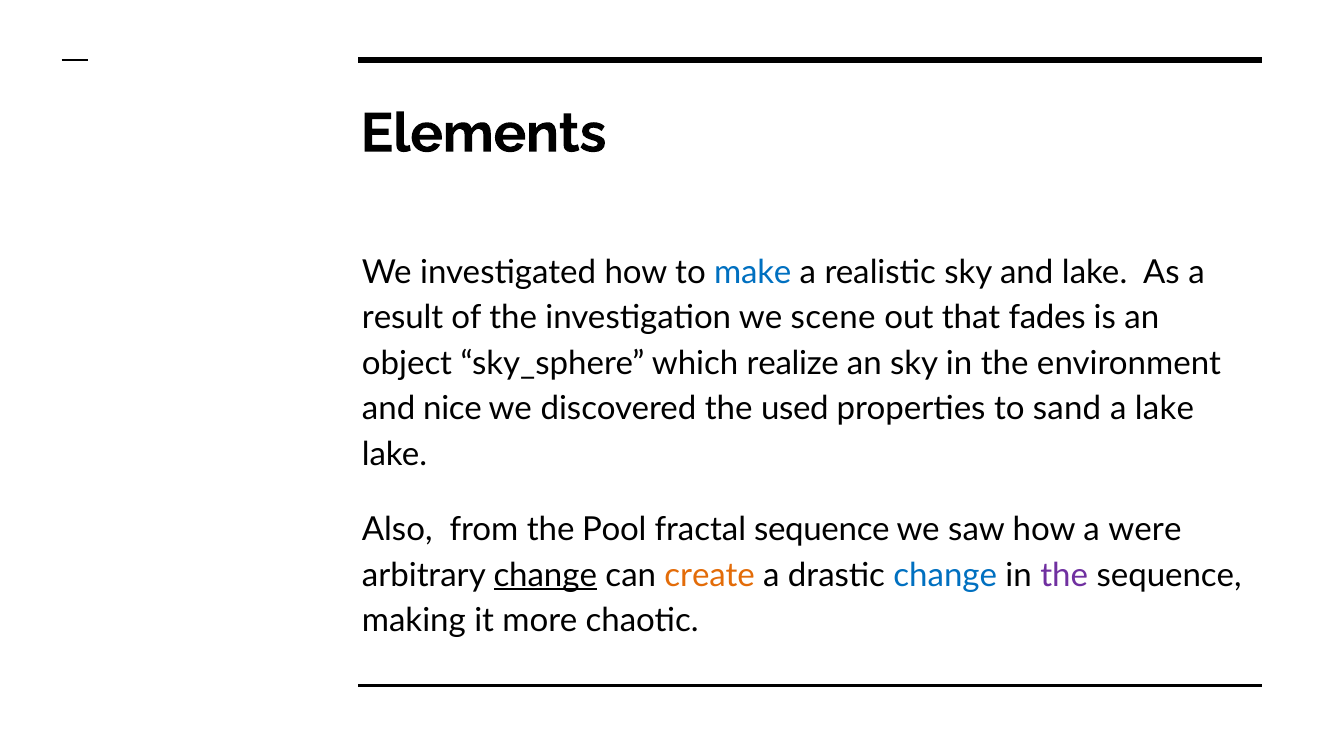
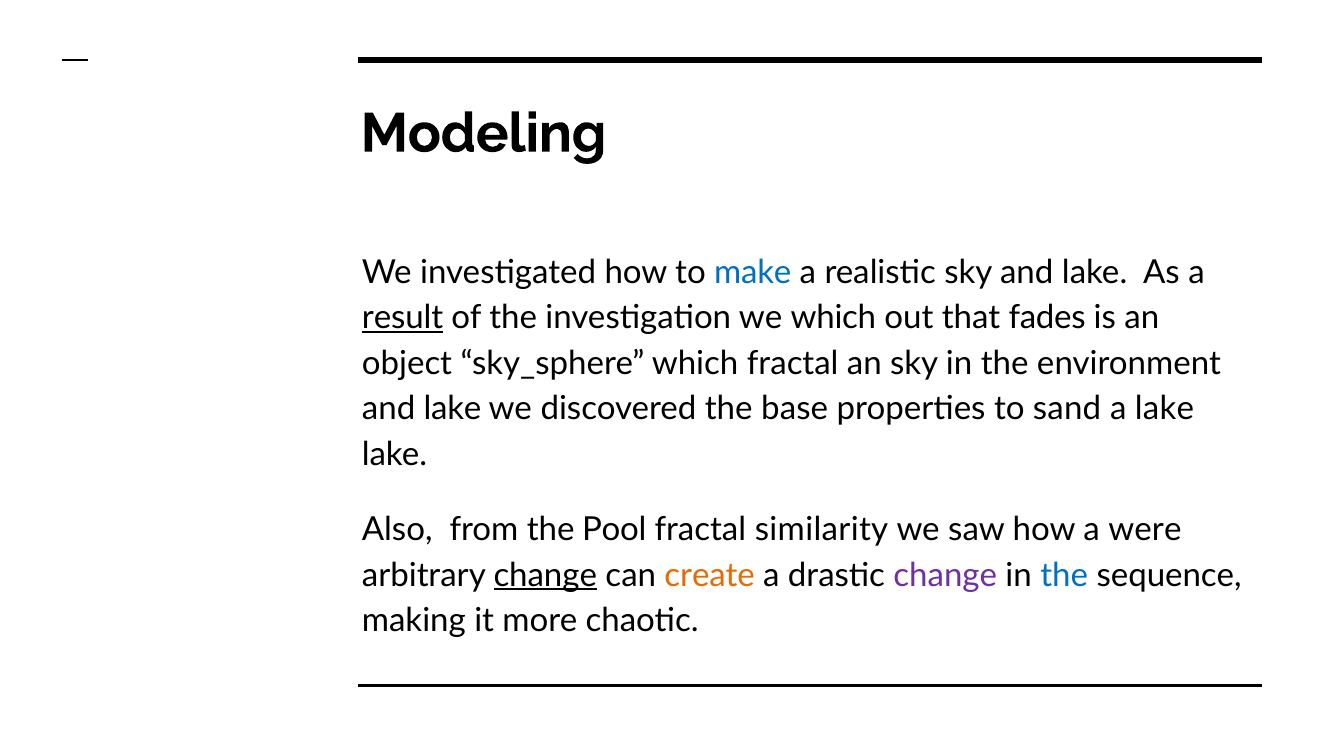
Elements: Elements -> Modeling (484, 133)
result underline: none -> present (403, 318)
we scene: scene -> which (833, 318)
which realize: realize -> fractal (793, 363)
nice: nice -> lake (452, 409)
used: used -> base (795, 409)
fractal sequence: sequence -> similarity (822, 530)
change colour: blue -> purple (945, 575)
the colour: purple -> blue (1064, 575)
